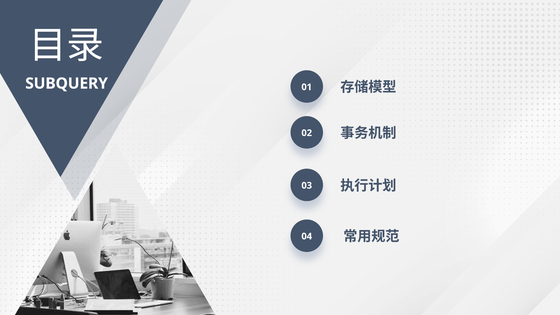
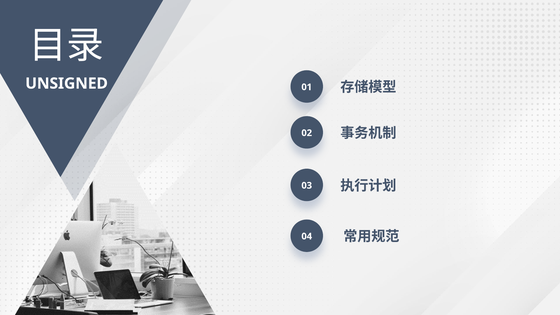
SUBQUERY: SUBQUERY -> UNSIGNED (67, 83)
